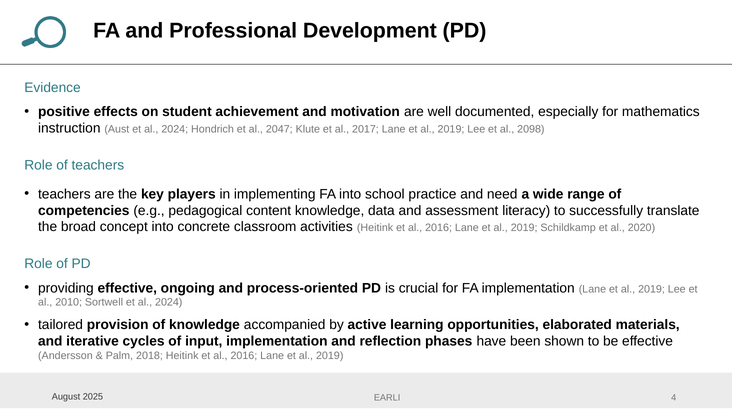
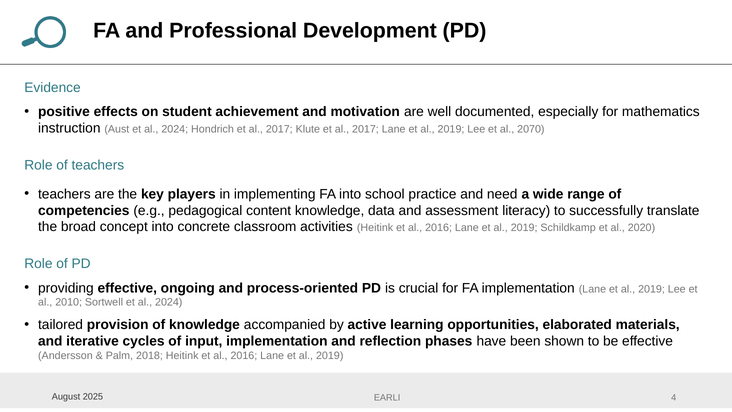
Hondrich et al 2047: 2047 -> 2017 (279, 129)
2098: 2098 -> 2070 (531, 129)
